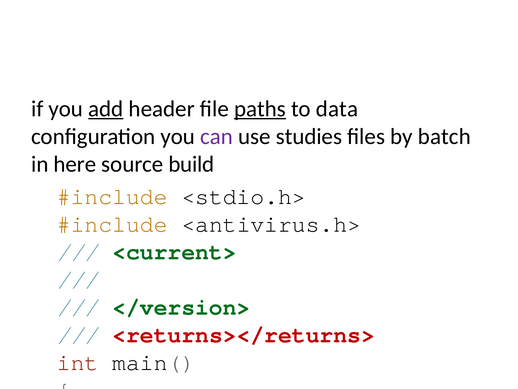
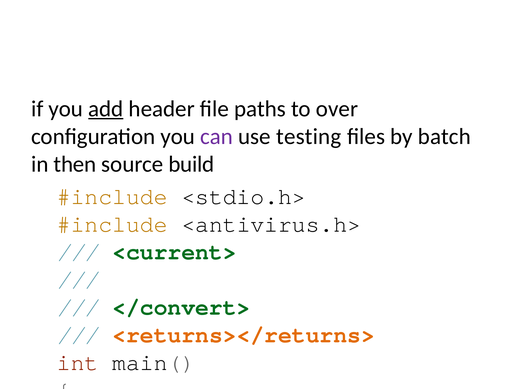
paths underline: present -> none (260, 109)
data: data -> over (337, 109)
studies: studies -> testing (309, 136)
here: here -> then (75, 164)
</version>: </version> -> </convert> (181, 307)
<returns></returns> colour: red -> orange (244, 334)
